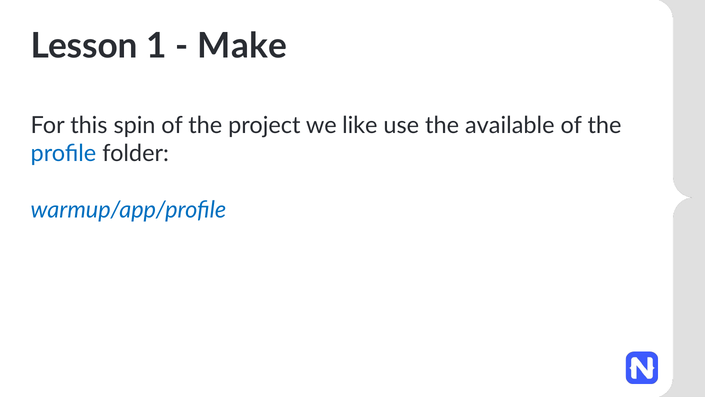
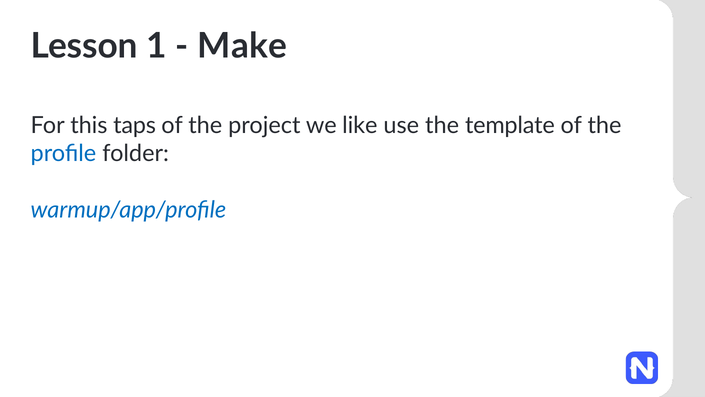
spin: spin -> taps (135, 125)
available: available -> template (510, 125)
